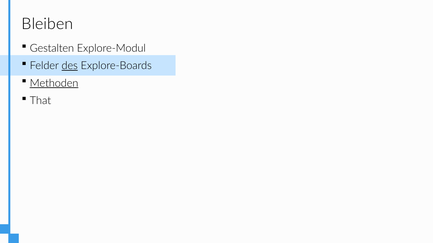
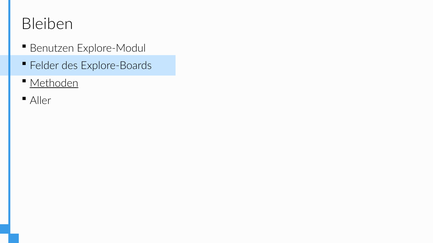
Gestalten: Gestalten -> Benutzen (52, 48)
des underline: present -> none (70, 66)
That: That -> Aller (40, 101)
